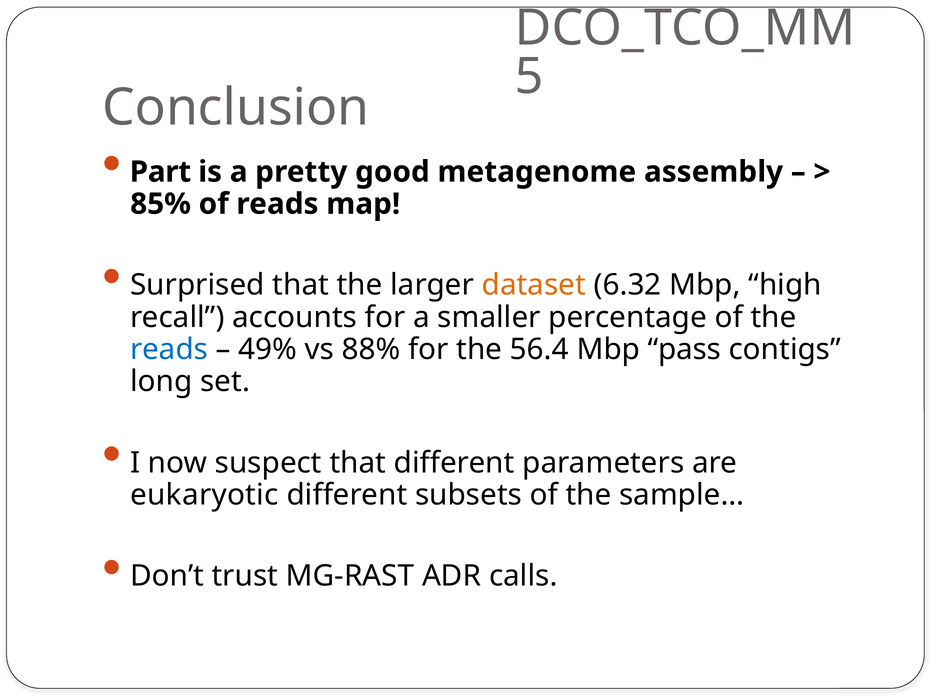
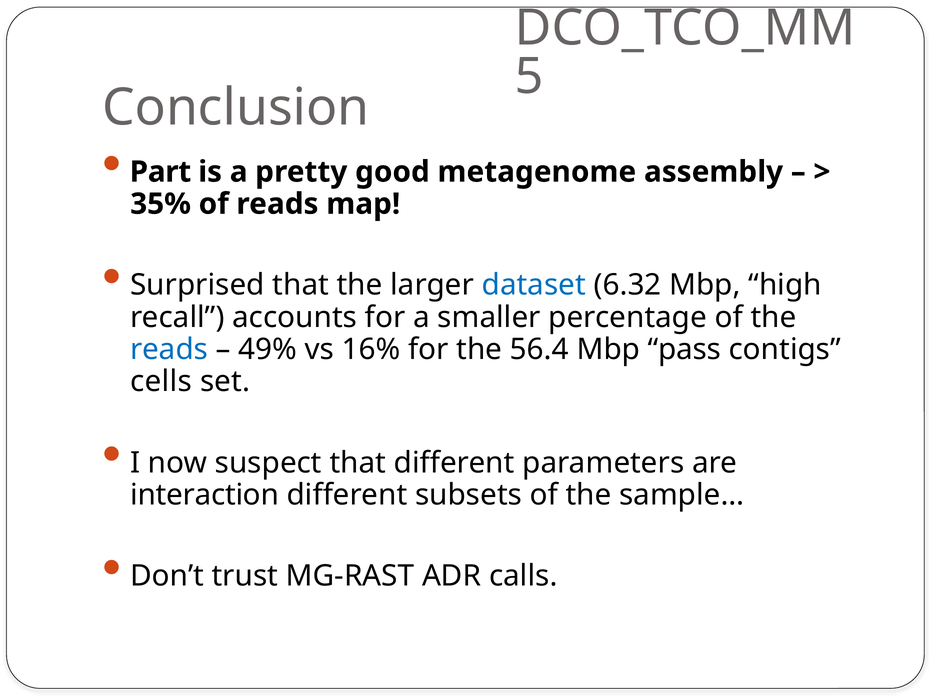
85%: 85% -> 35% (161, 204)
dataset colour: orange -> blue (534, 285)
88%: 88% -> 16% (371, 350)
long: long -> cells (161, 382)
eukaryotic: eukaryotic -> interaction (205, 495)
